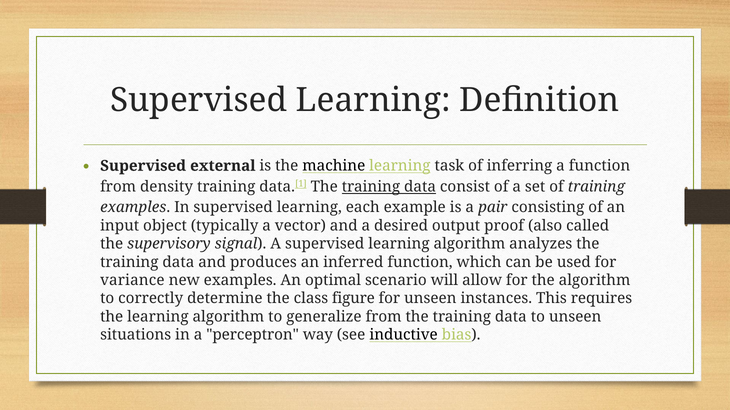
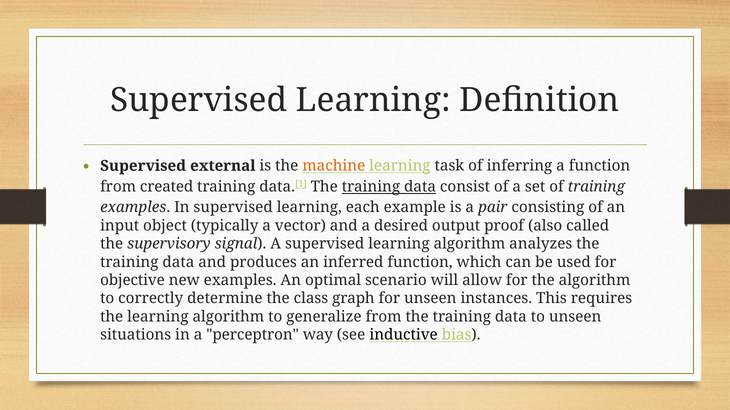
machine colour: black -> orange (334, 166)
density: density -> created (167, 187)
variance: variance -> objective (132, 281)
figure: figure -> graph (353, 299)
